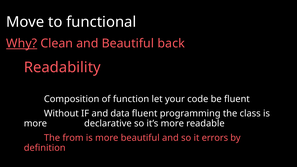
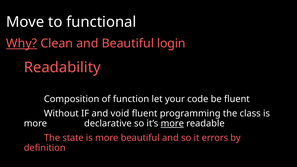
back: back -> login (171, 44)
data: data -> void (120, 113)
more underline: none -> present (172, 124)
from: from -> state (73, 138)
